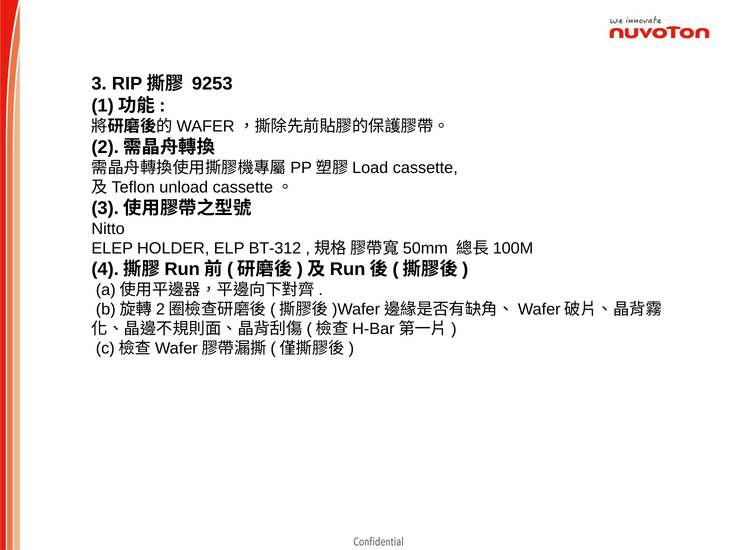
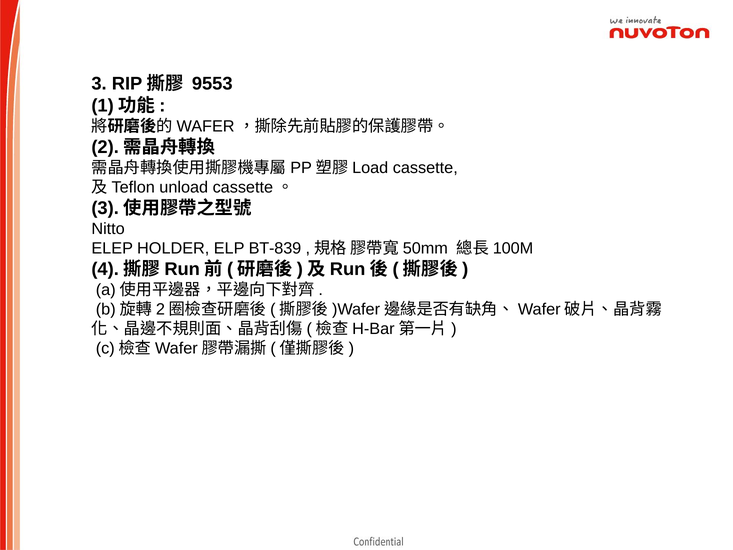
9253: 9253 -> 9553 (212, 84)
BT-312: BT-312 -> BT-839 (275, 248)
